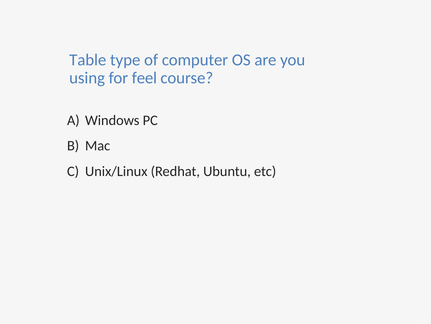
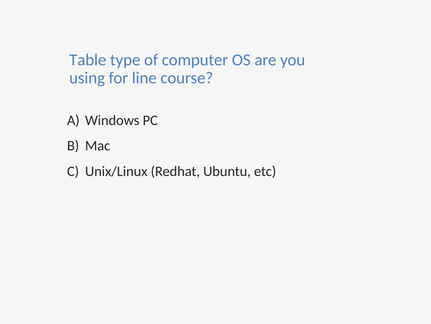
feel: feel -> line (144, 78)
